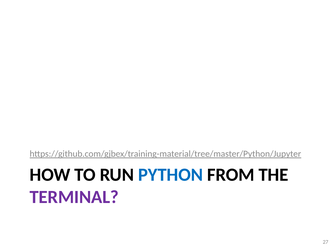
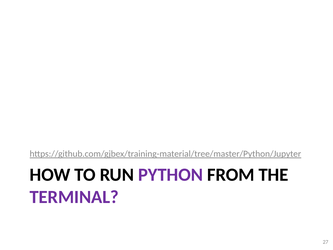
PYTHON colour: blue -> purple (171, 175)
